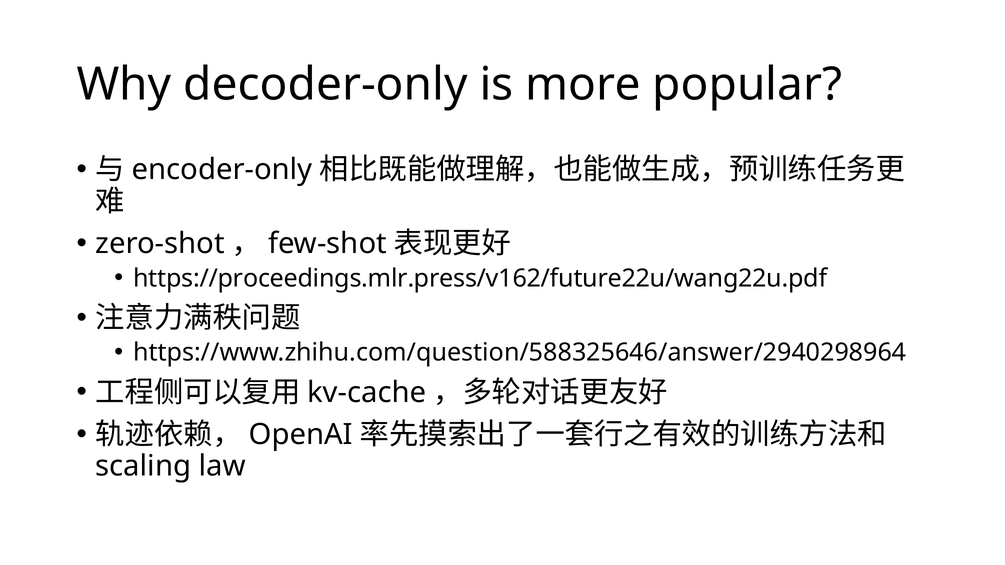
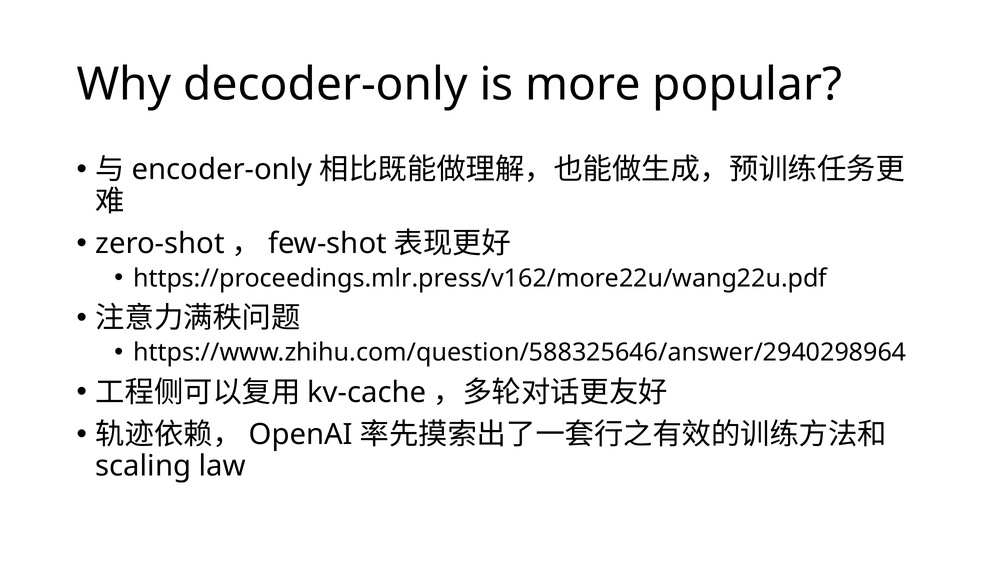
https://proceedings.mlr.press/v162/future22u/wang22u.pdf: https://proceedings.mlr.press/v162/future22u/wang22u.pdf -> https://proceedings.mlr.press/v162/more22u/wang22u.pdf (480, 278)
